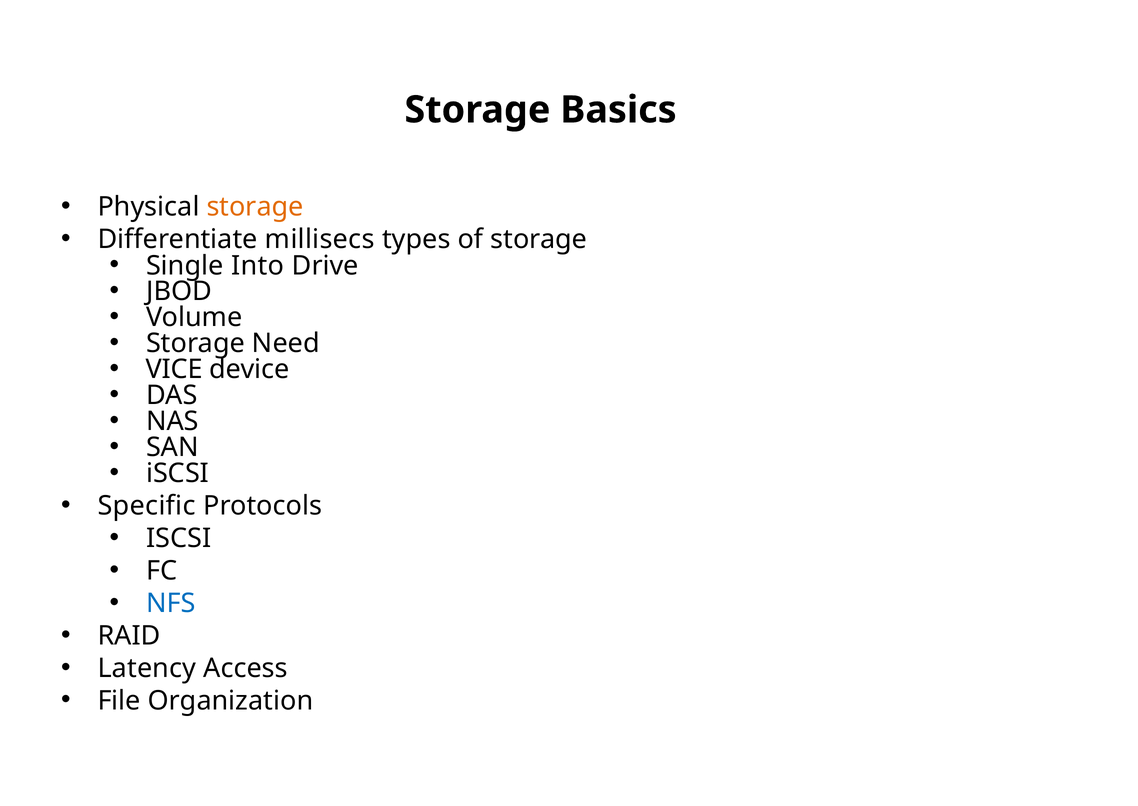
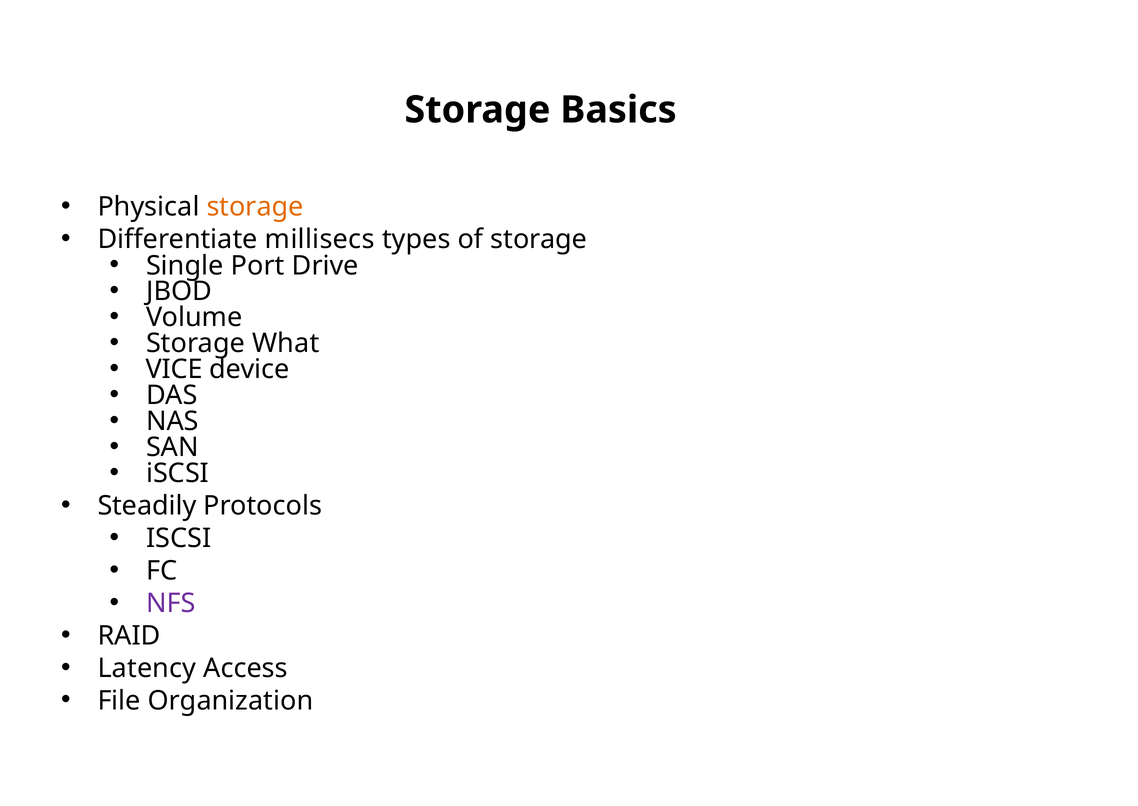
Into: Into -> Port (258, 265)
Need: Need -> What (286, 343)
Specific: Specific -> Steadily (147, 505)
NFS colour: blue -> purple (171, 603)
